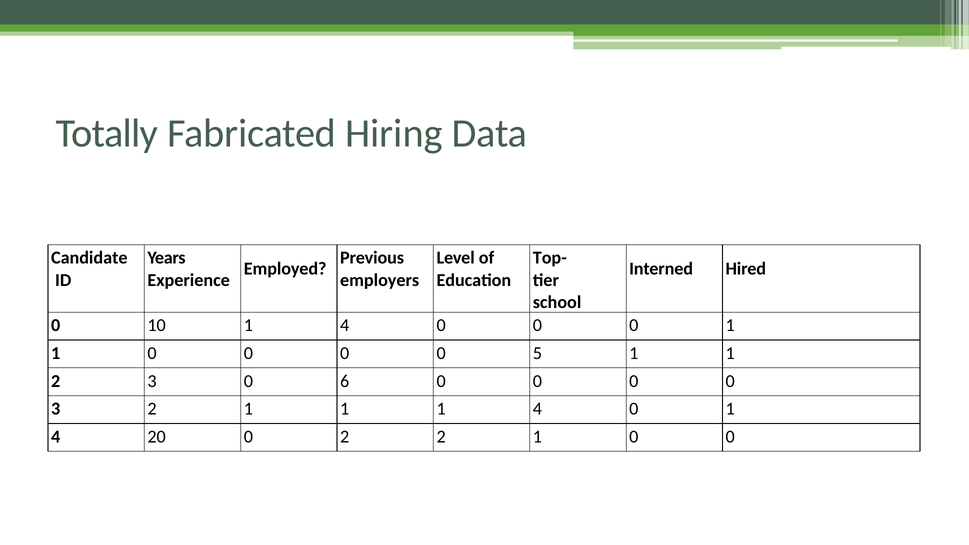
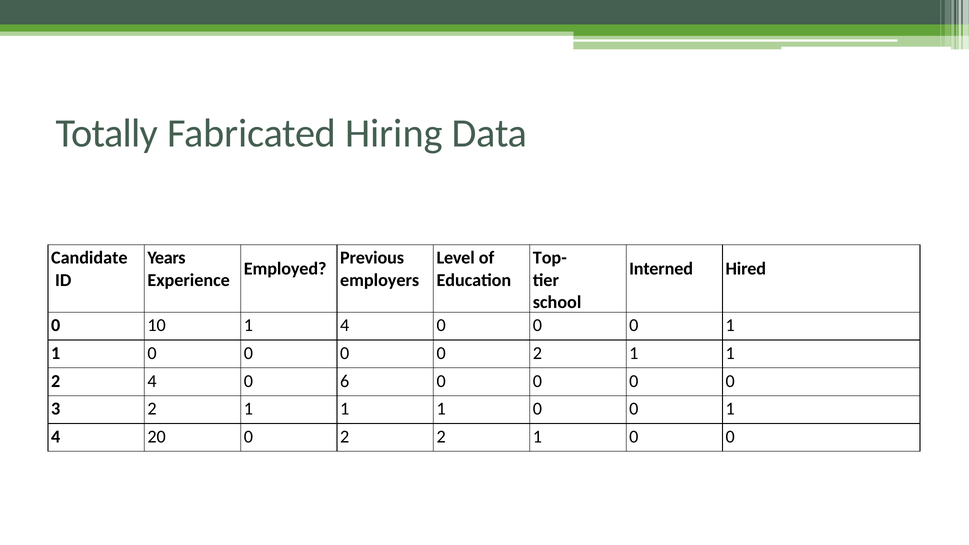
0 0 5: 5 -> 2 (537, 353)
2 3: 3 -> 4 (152, 381)
1 1 1 4: 4 -> 0 (537, 409)
